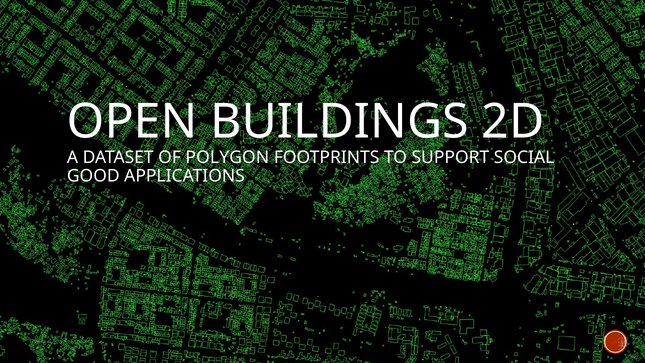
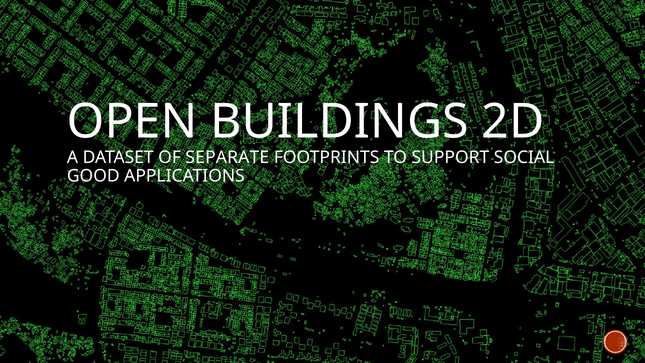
POLYGON: POLYGON -> SEPARATE (227, 157)
